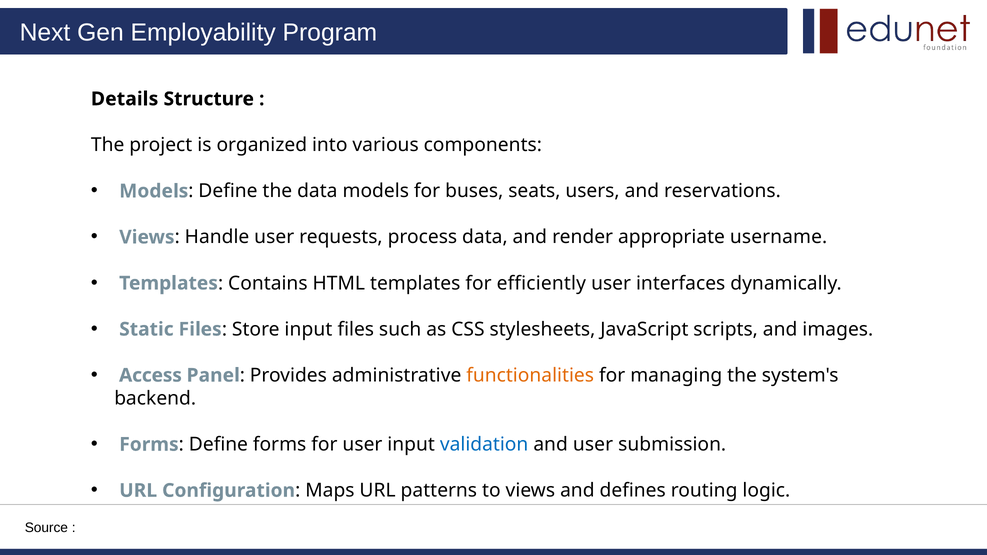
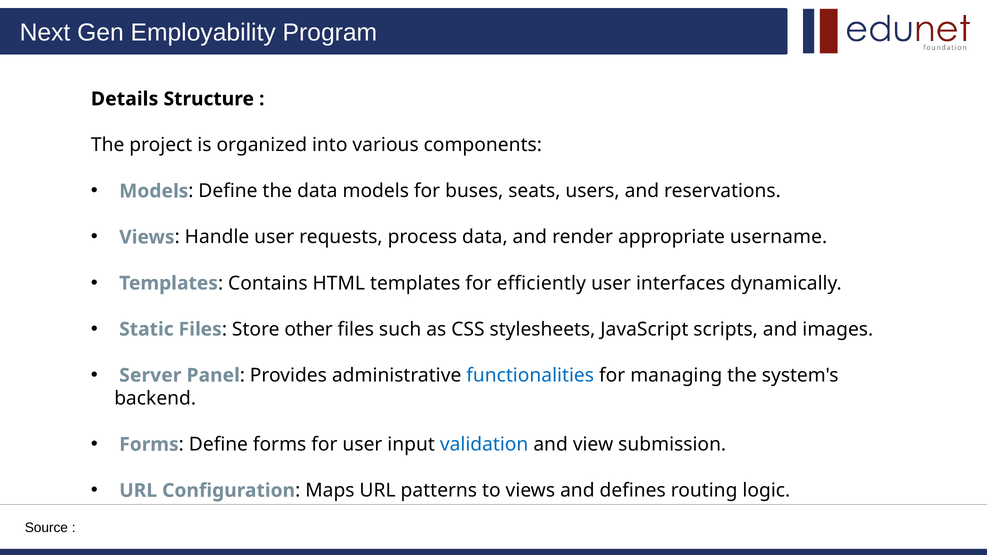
Store input: input -> other (309, 329)
Access: Access -> Server (150, 375)
functionalities colour: orange -> blue (530, 375)
and user: user -> view (593, 445)
